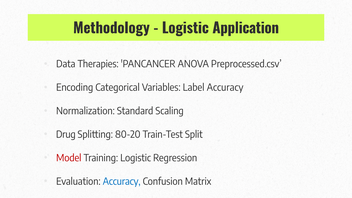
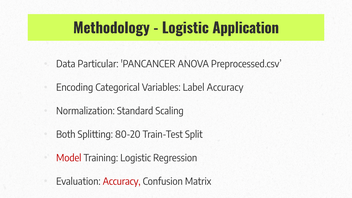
Therapies: Therapies -> Particular (98, 64)
Drug: Drug -> Both (66, 135)
Accuracy colour: blue -> red (122, 182)
